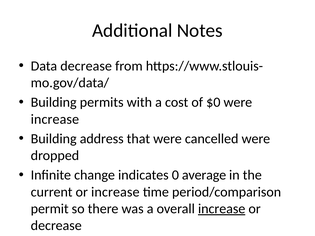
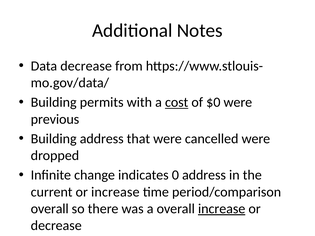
cost underline: none -> present (177, 102)
increase: increase -> previous (55, 119)
0 average: average -> address (204, 175)
permit: permit -> overall (50, 209)
